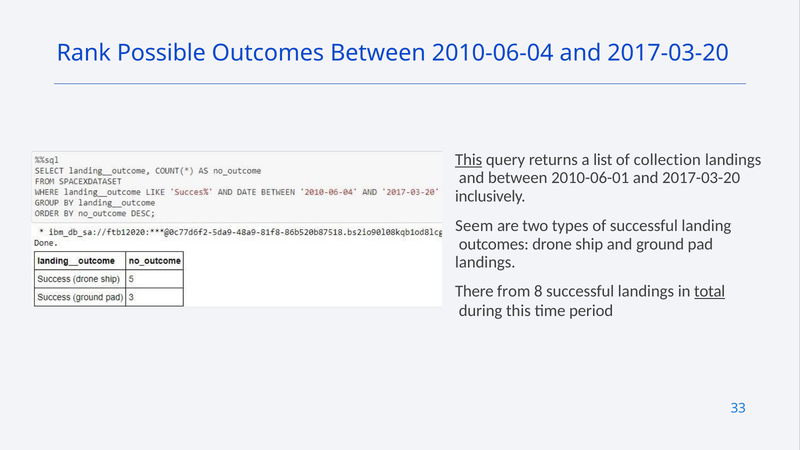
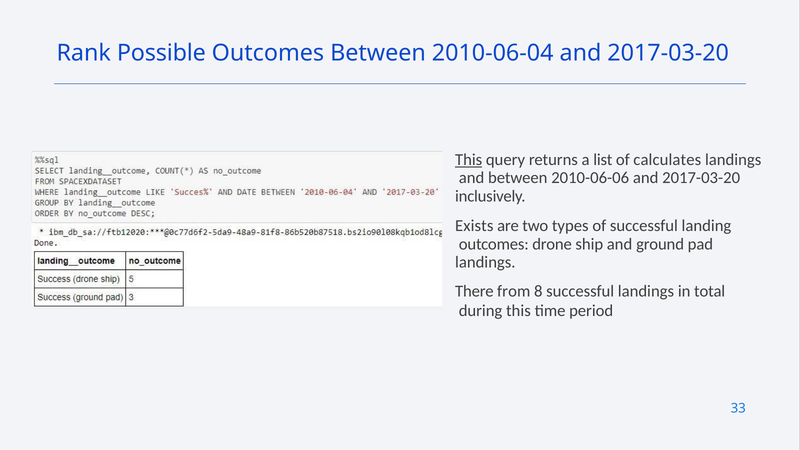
collection: collection -> calculates (667, 160)
2010-06-01: 2010-06-01 -> 2010-06-06 (590, 178)
Seem: Seem -> Exists (474, 226)
total underline: present -> none (710, 291)
